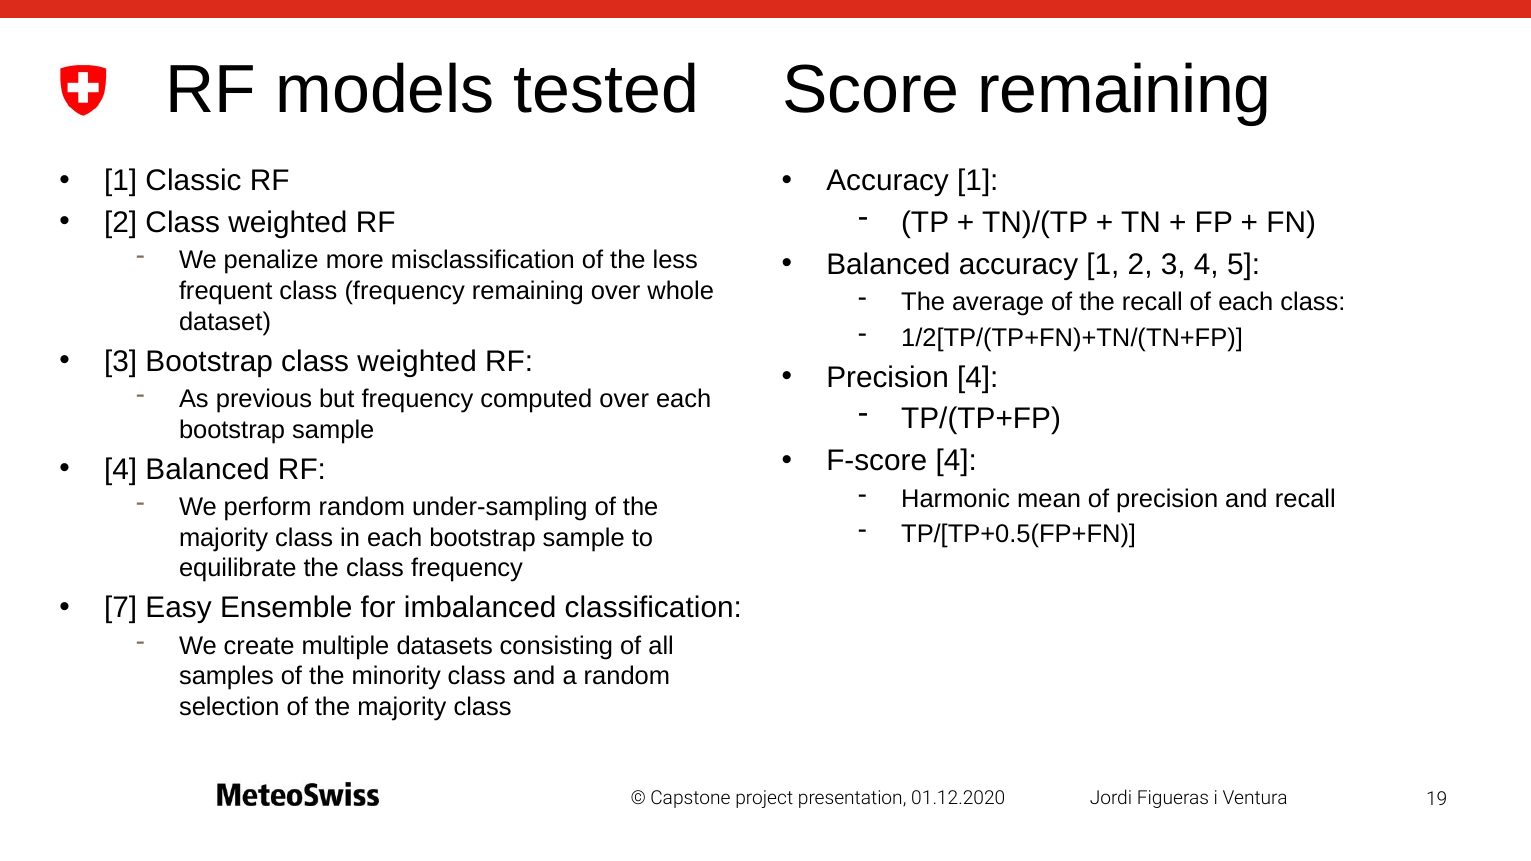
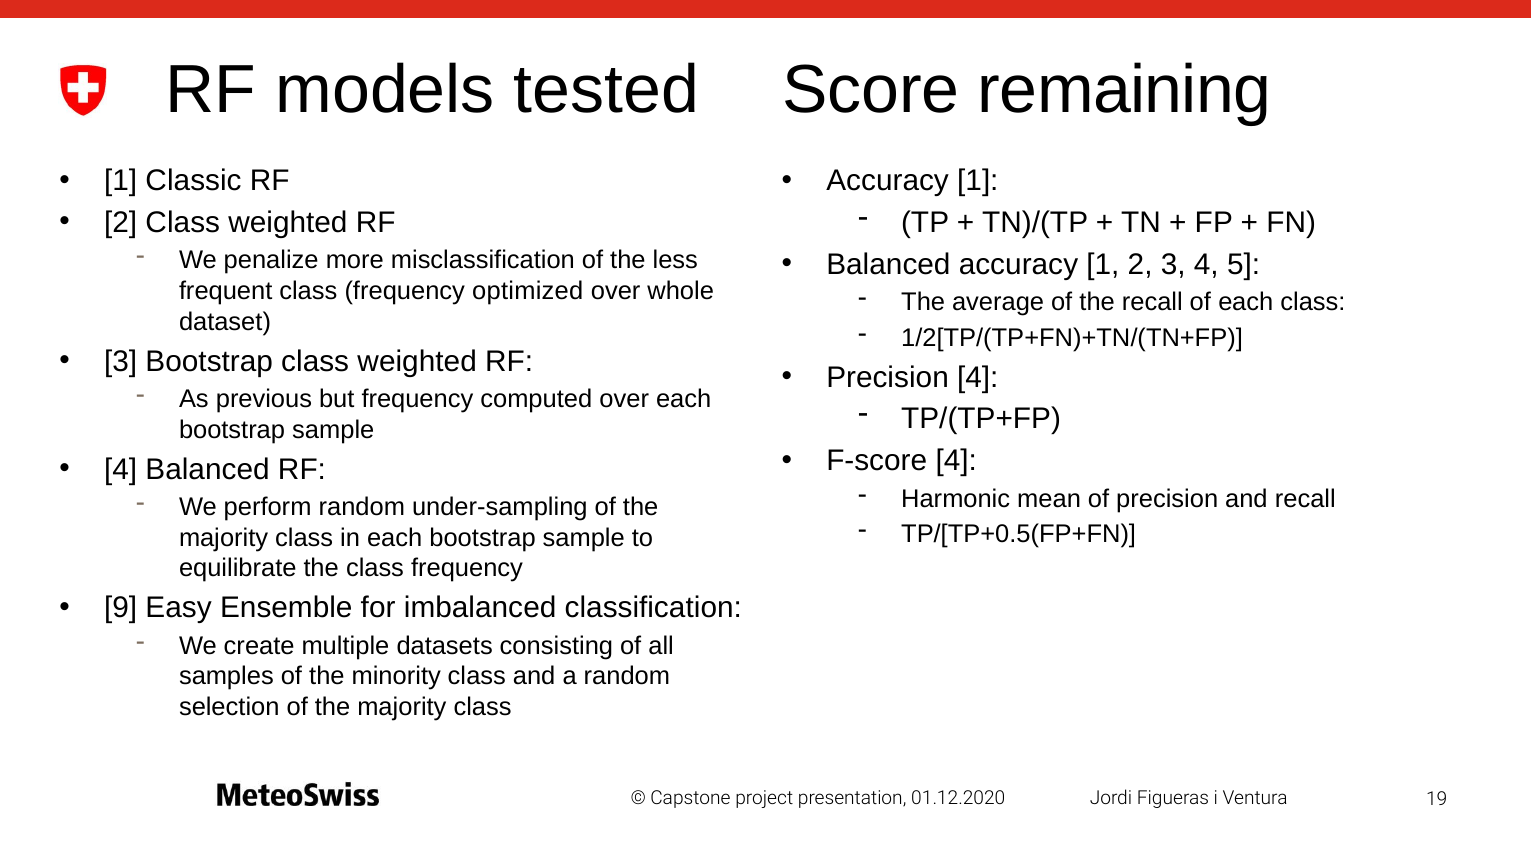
frequency remaining: remaining -> optimized (528, 291)
7: 7 -> 9 (121, 608)
